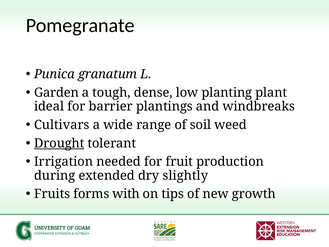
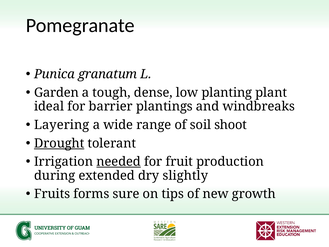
Cultivars: Cultivars -> Layering (62, 125)
weed: weed -> shoot (231, 125)
needed underline: none -> present (119, 162)
with: with -> sure (126, 194)
